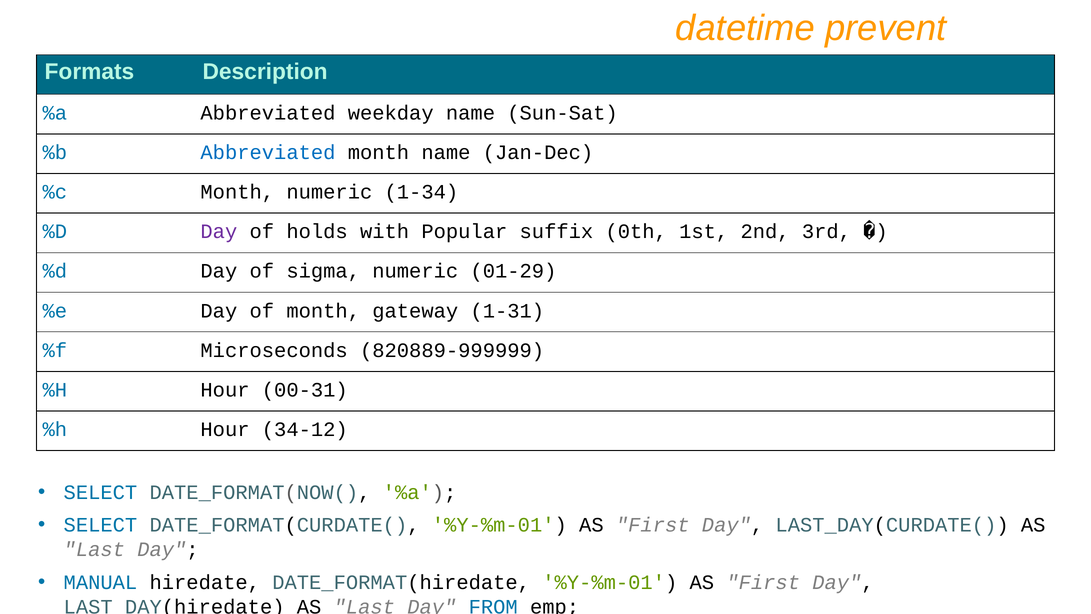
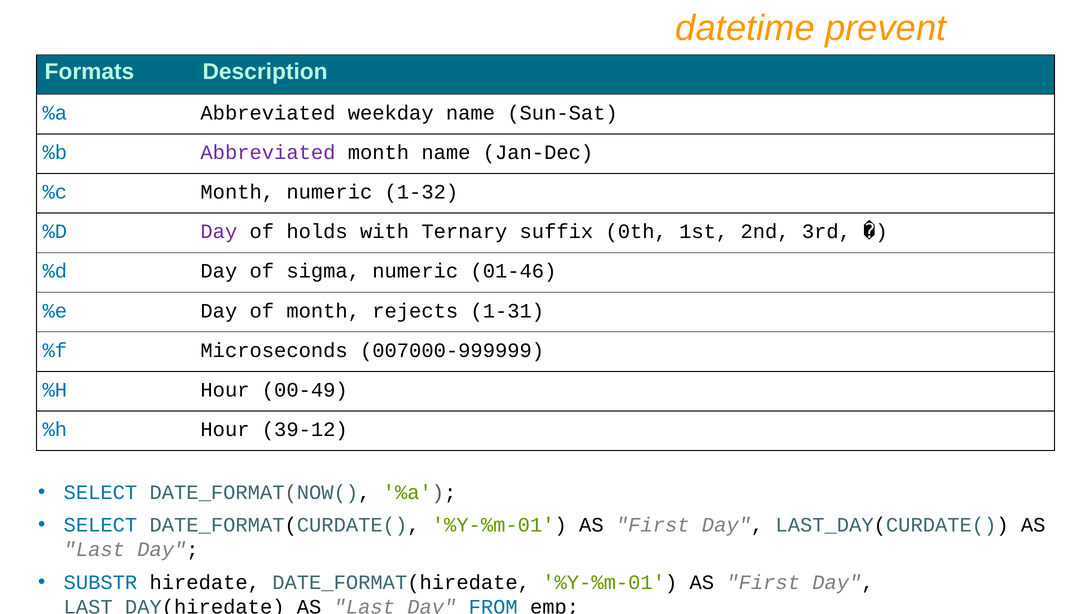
Abbreviated colour: blue -> purple (268, 152)
1-34: 1-34 -> 1-32 (421, 192)
Popular: Popular -> Ternary (464, 231)
01-29: 01-29 -> 01-46 (513, 271)
gateway: gateway -> rejects (415, 311)
820889-999999: 820889-999999 -> 007000-999999 (452, 350)
00-31: 00-31 -> 00-49 (305, 390)
34-12: 34-12 -> 39-12 (305, 429)
MANUAL: MANUAL -> SUBSTR (100, 582)
